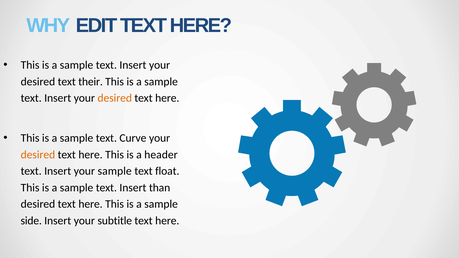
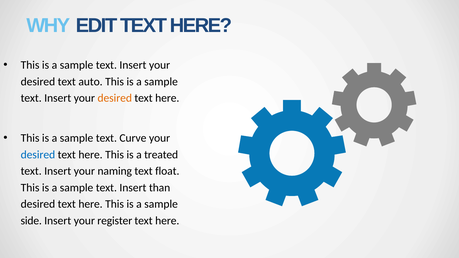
their: their -> auto (91, 82)
desired colour: orange -> blue (38, 155)
header: header -> treated (161, 155)
your sample: sample -> naming (115, 171)
subtitle: subtitle -> register (115, 221)
